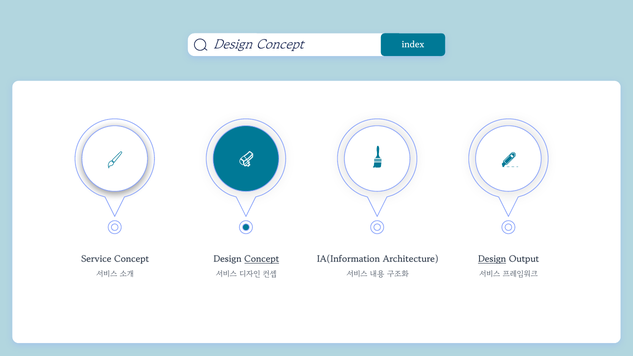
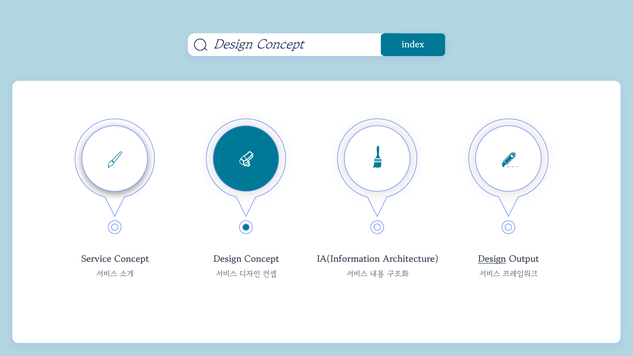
Concept underline: present -> none (262, 260)
